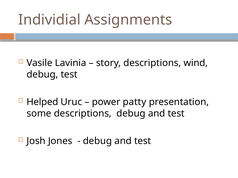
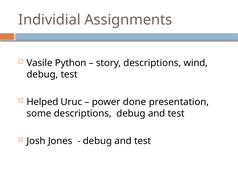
Lavinia: Lavinia -> Python (71, 63)
patty: patty -> done (135, 102)
